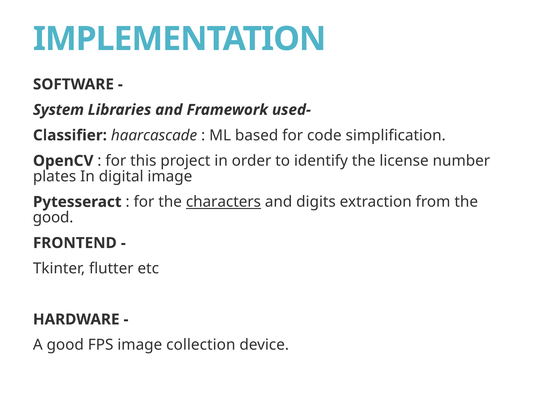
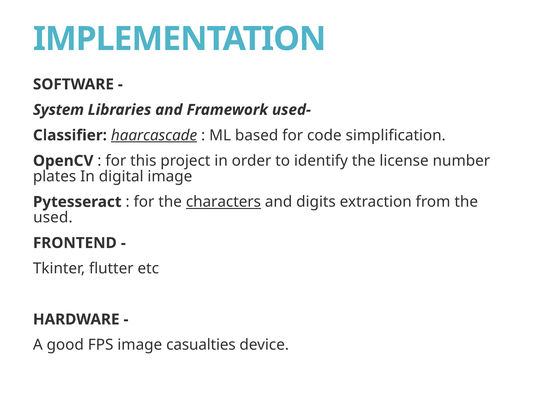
haarcascade underline: none -> present (154, 135)
good: good -> used (53, 217)
collection: collection -> casualties (201, 345)
